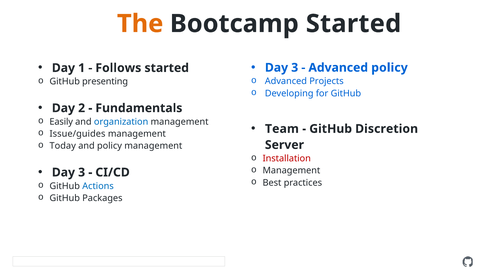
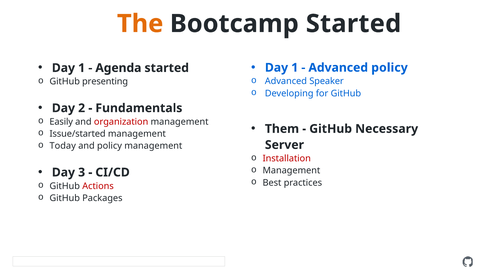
3: 3 -> 1 (295, 68)
Follows: Follows -> Agenda (118, 68)
Projects: Projects -> Speaker (327, 81)
organization colour: blue -> red (121, 122)
Team: Team -> Them (282, 129)
Discretion: Discretion -> Necessary (387, 129)
Issue/guides: Issue/guides -> Issue/started (78, 134)
Actions colour: blue -> red (98, 186)
